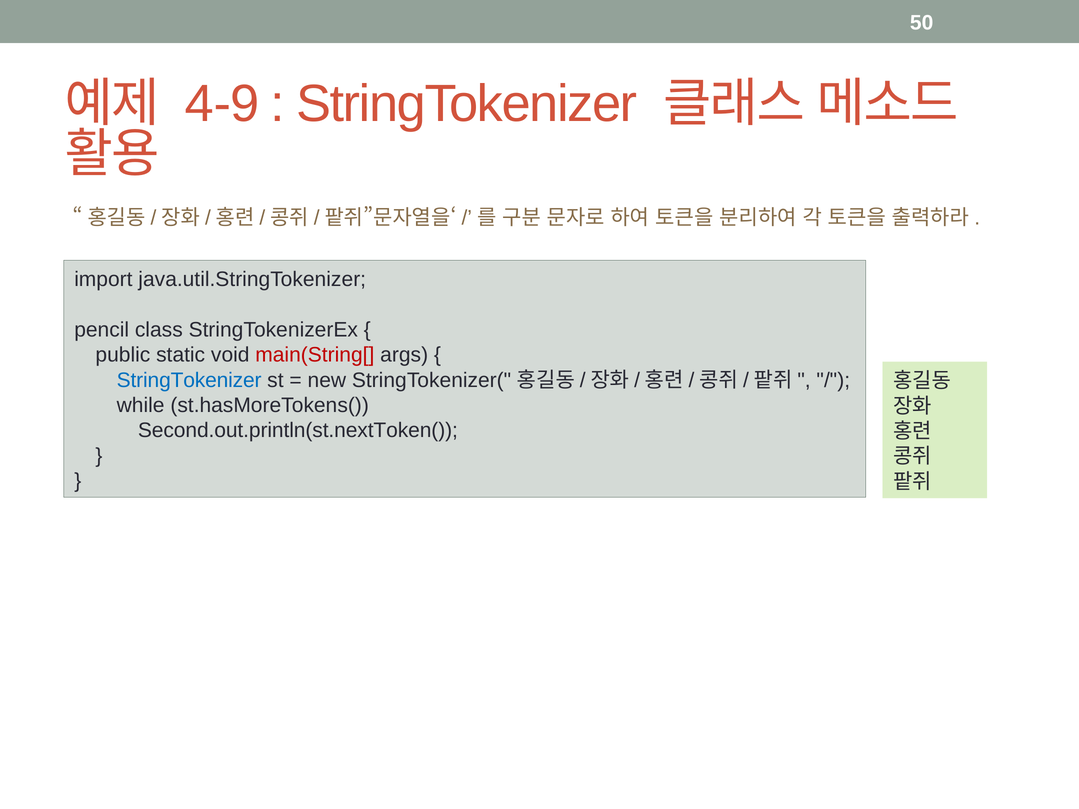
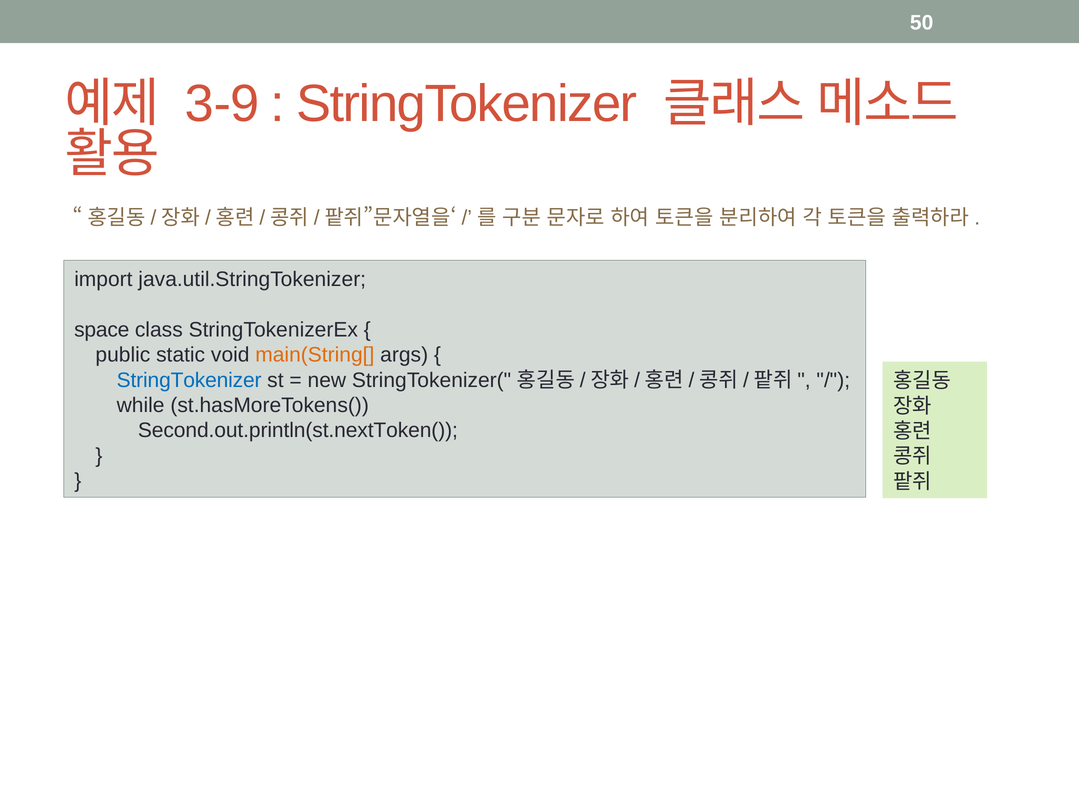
4-9: 4-9 -> 3-9 (222, 104)
pencil: pencil -> space (102, 330)
main(String[ colour: red -> orange (315, 355)
